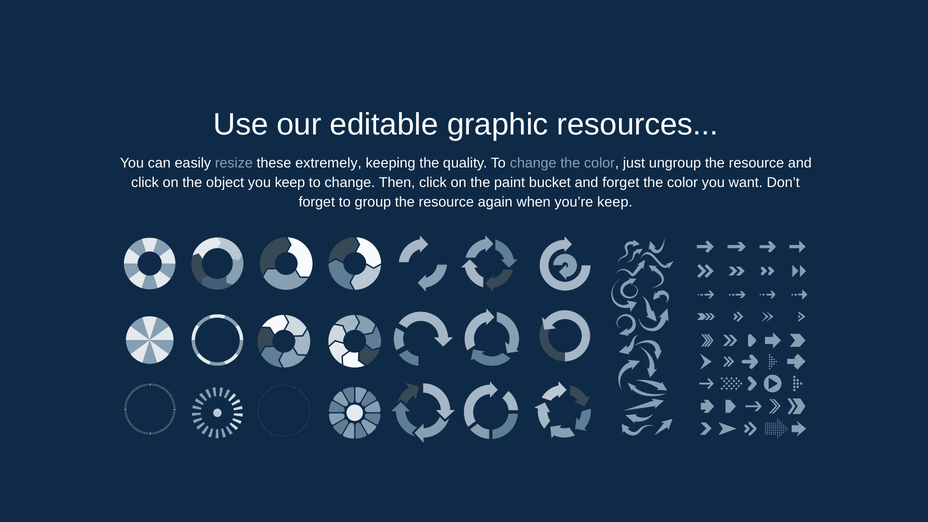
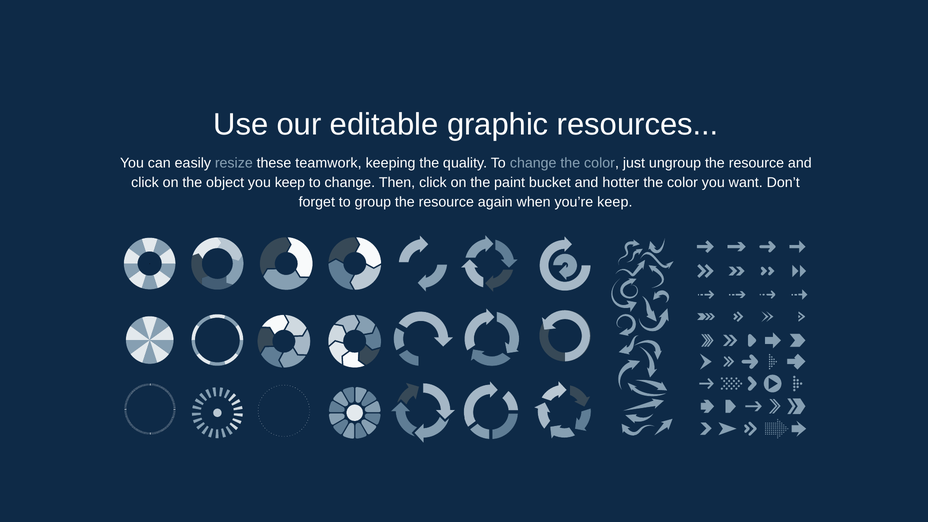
extremely: extremely -> teamwork (328, 163)
and forget: forget -> hotter (621, 182)
